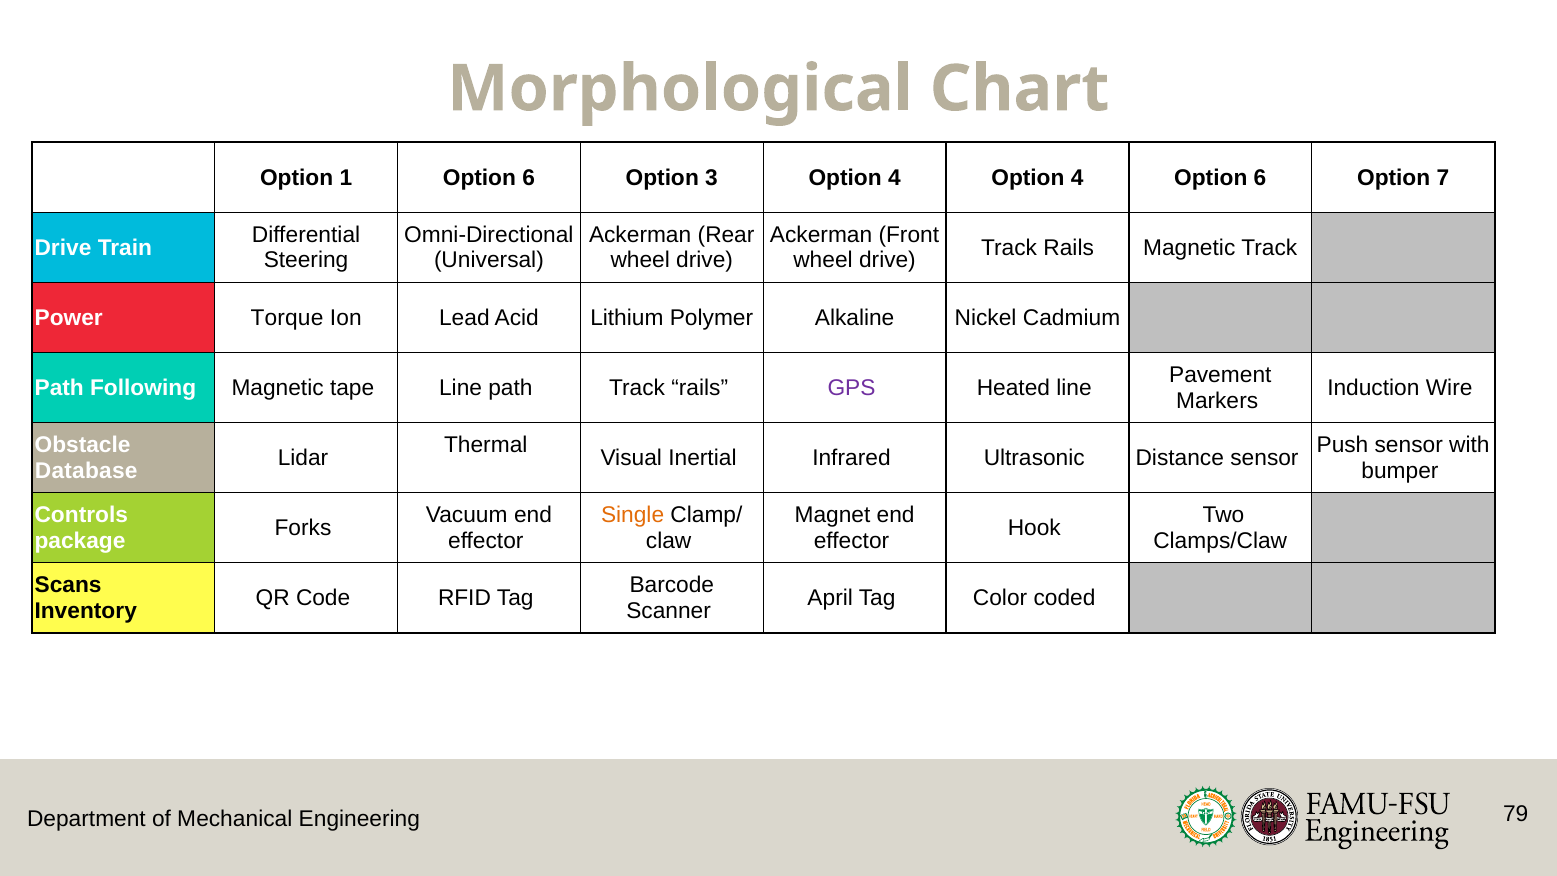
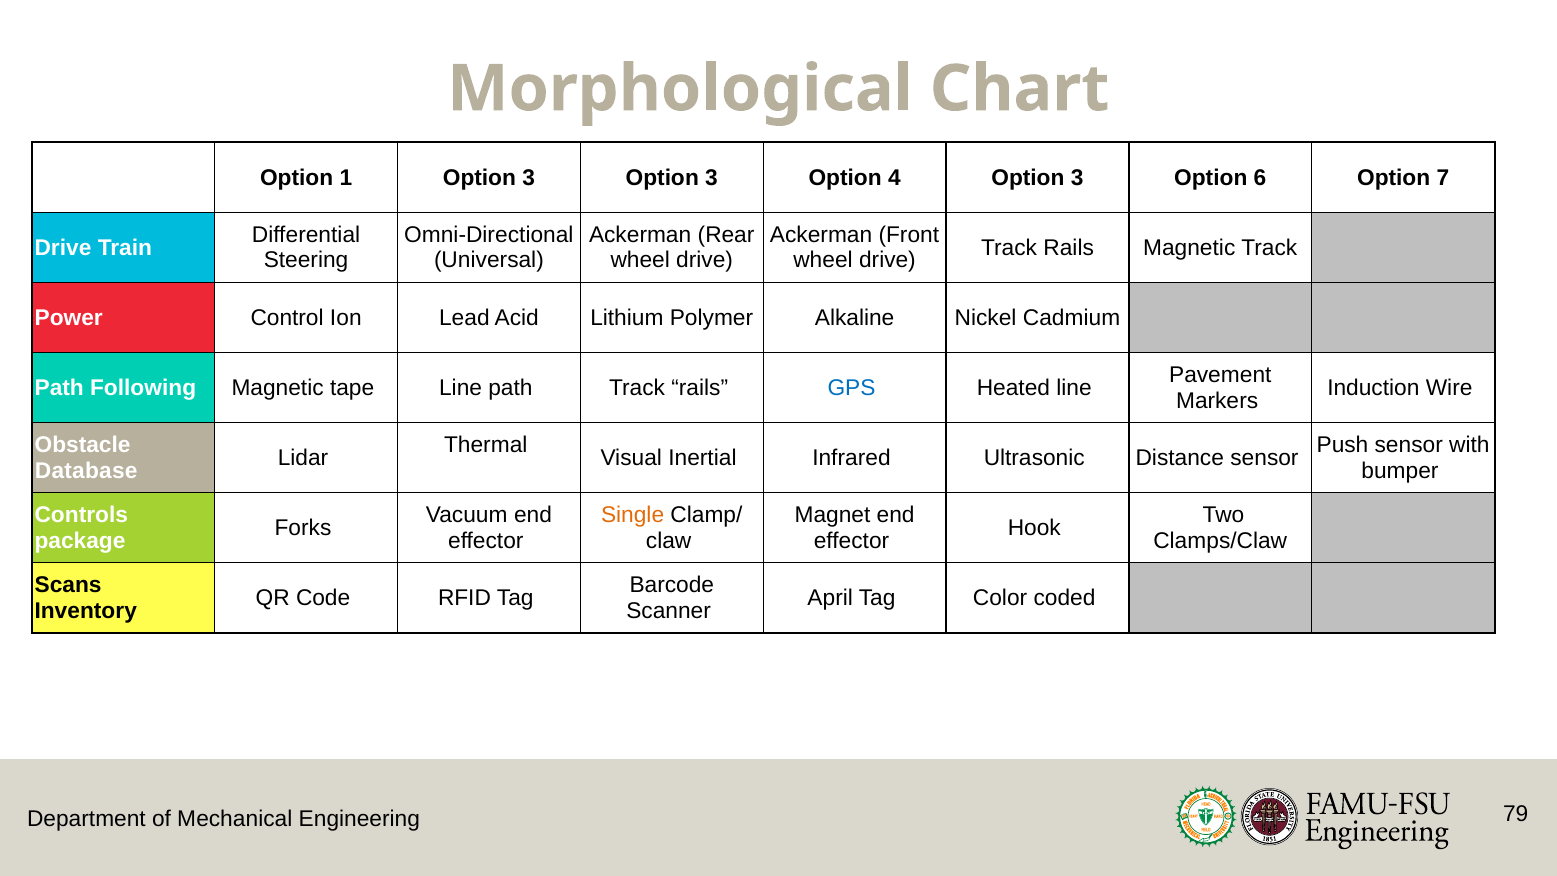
1 Option 6: 6 -> 3 (529, 178)
4 Option 4: 4 -> 3 (1077, 178)
Torque: Torque -> Control (287, 318)
GPS colour: purple -> blue (852, 388)
